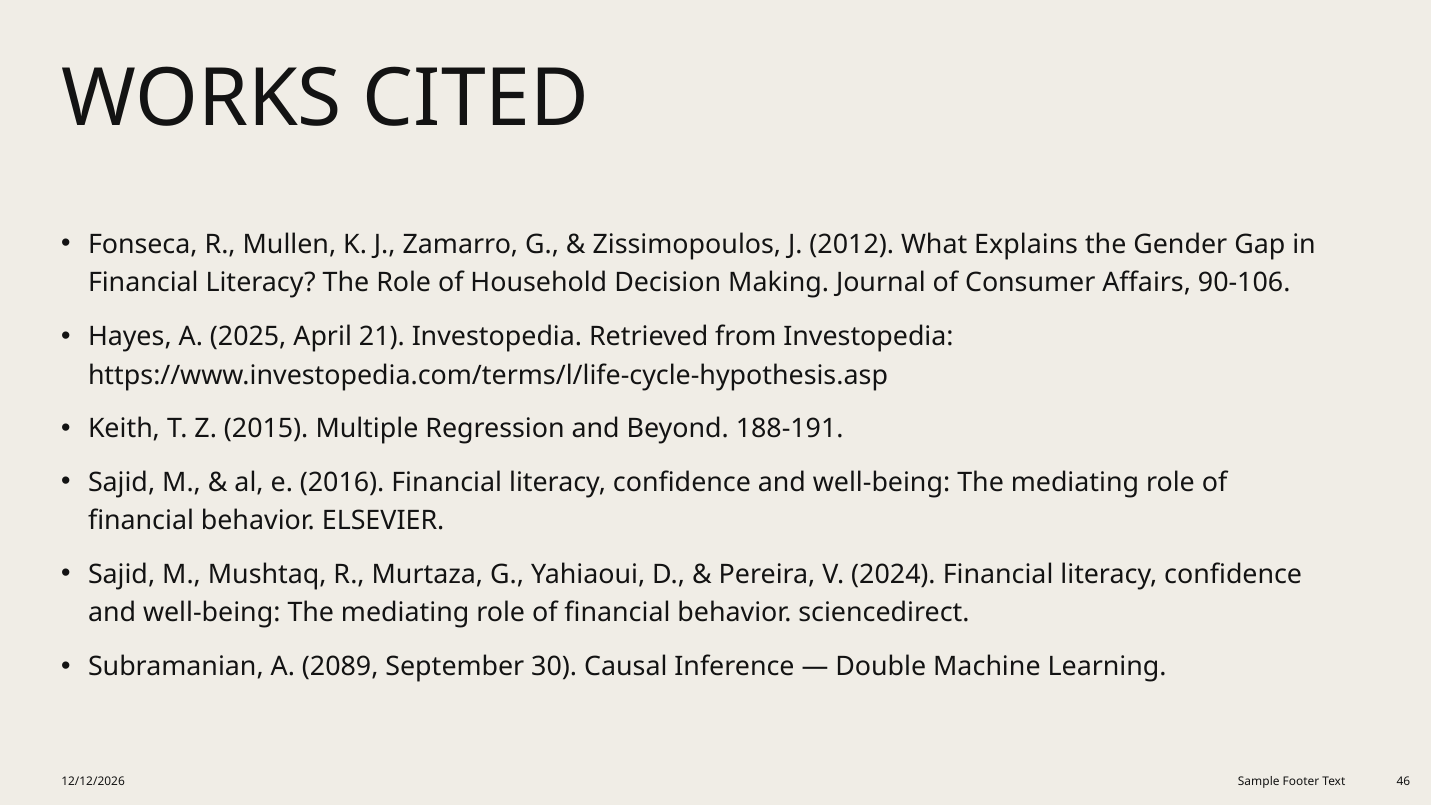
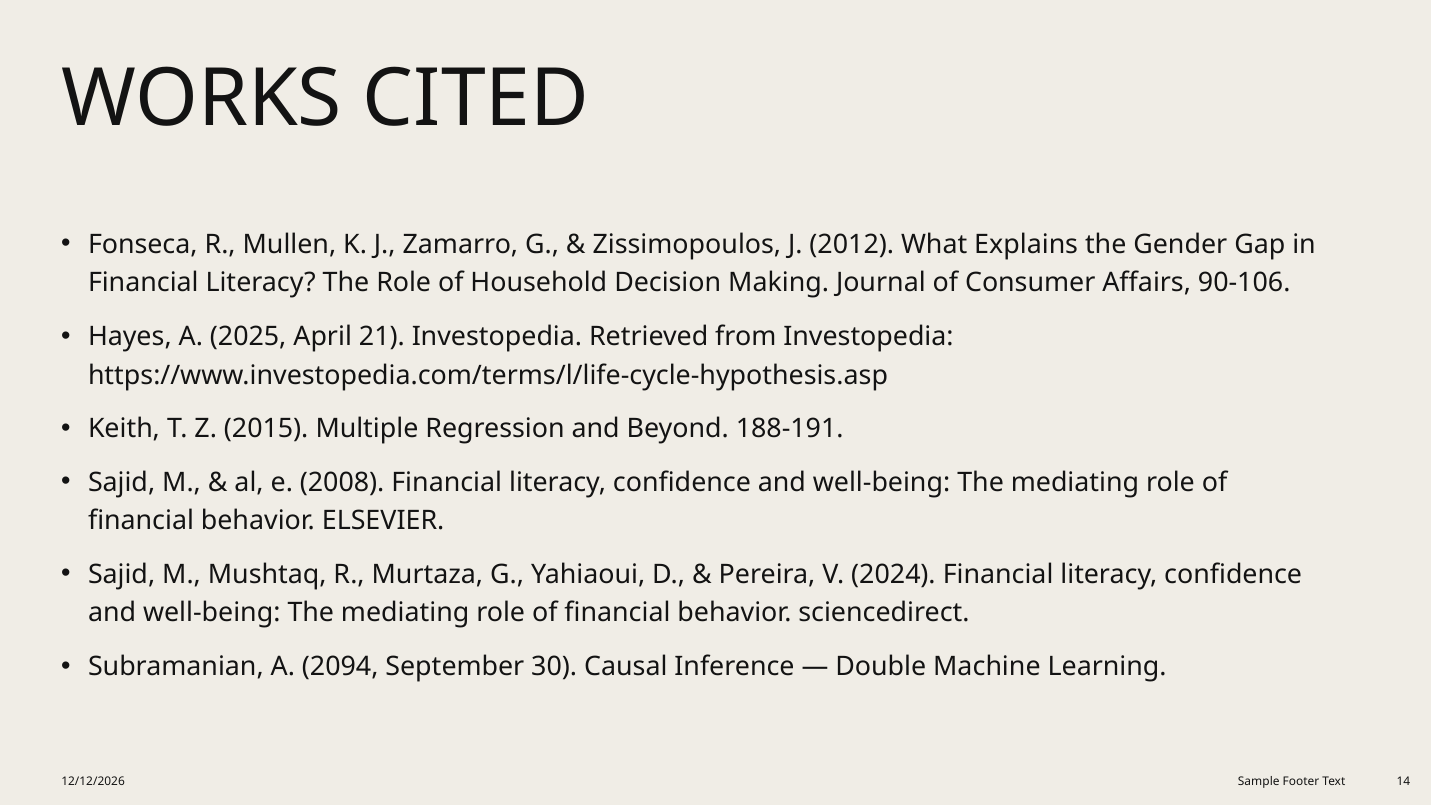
2016: 2016 -> 2008 (342, 482)
2089: 2089 -> 2094 (340, 667)
46: 46 -> 14 (1403, 781)
